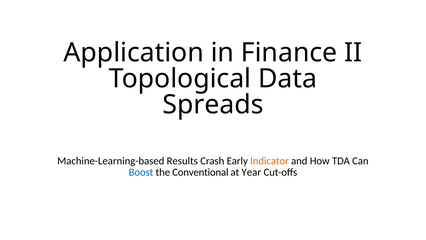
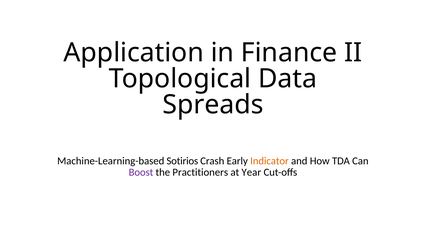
Results: Results -> Sotirios (182, 161)
Boost colour: blue -> purple (141, 172)
Conventional: Conventional -> Practitioners (200, 172)
